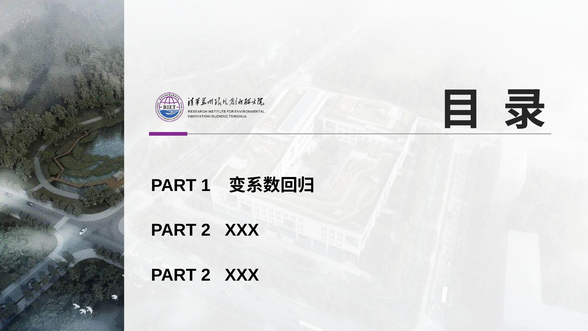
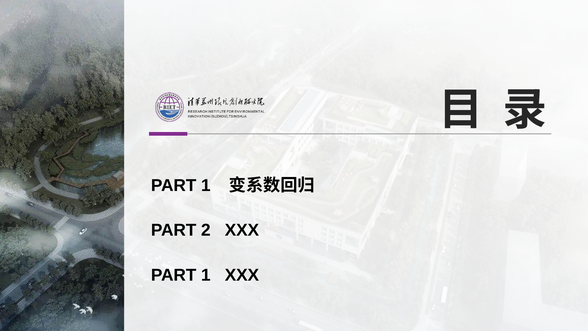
2: 2 -> 1 (206, 275)
